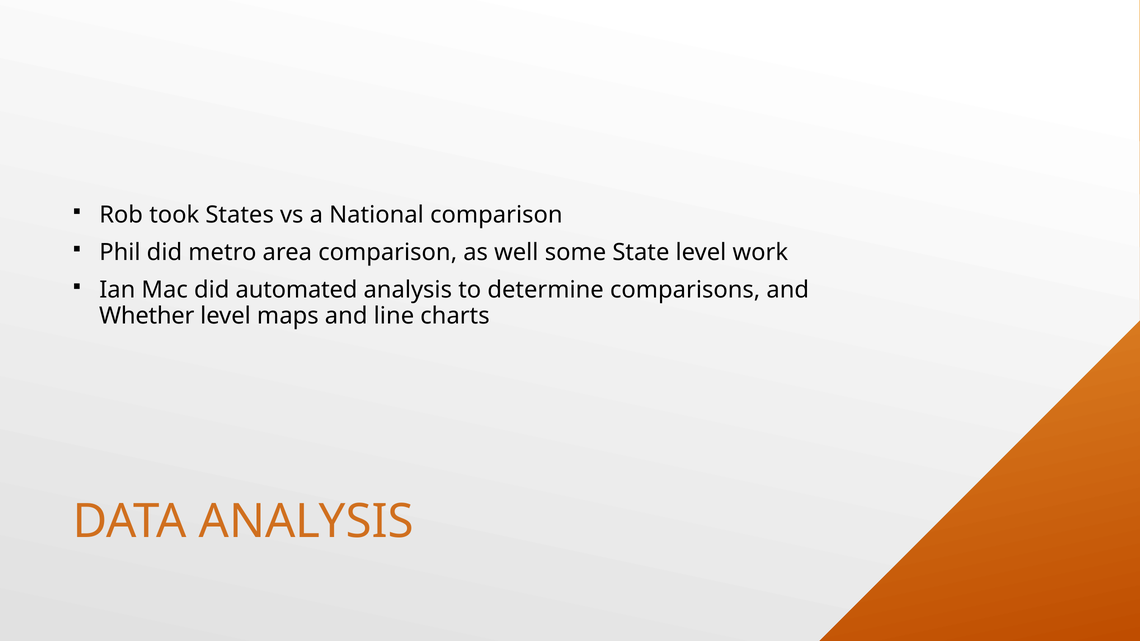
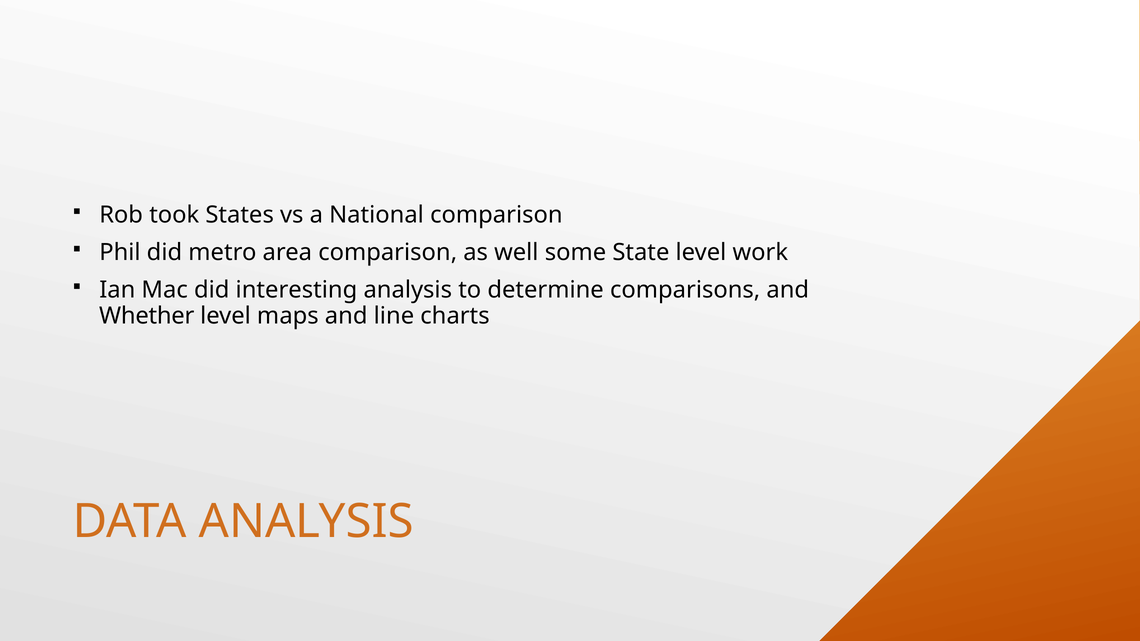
automated: automated -> interesting (296, 290)
